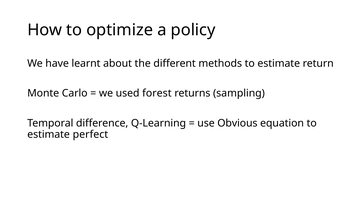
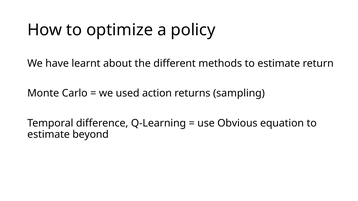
forest: forest -> action (157, 93)
perfect: perfect -> beyond (91, 135)
